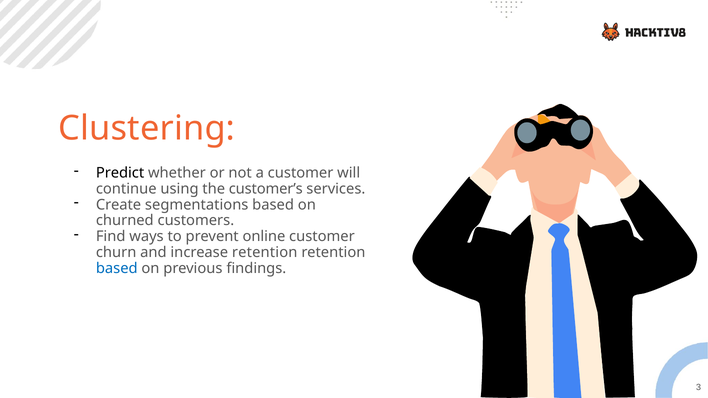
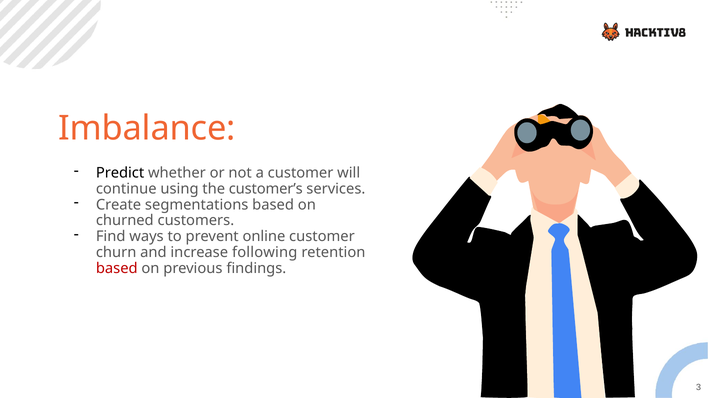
Clustering: Clustering -> Imbalance (147, 128)
increase retention: retention -> following (265, 253)
based colour: blue -> red (117, 269)
